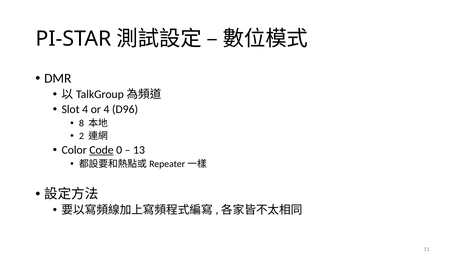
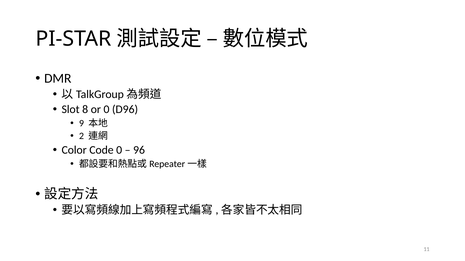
Slot 4: 4 -> 8 (85, 110)
or 4: 4 -> 0 (106, 110)
8: 8 -> 9 (81, 124)
Code underline: present -> none (101, 150)
13: 13 -> 96 (139, 150)
